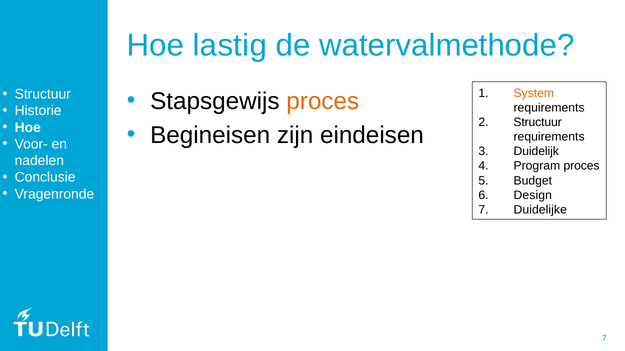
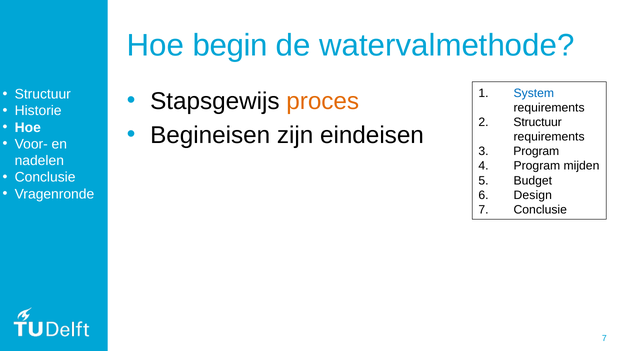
lastig: lastig -> begin (230, 46)
System colour: orange -> blue (534, 93)
Duidelijk: Duidelijk -> Program (536, 152)
Program proces: proces -> mijden (581, 166)
Duidelijke: Duidelijke -> Conclusie (540, 210)
